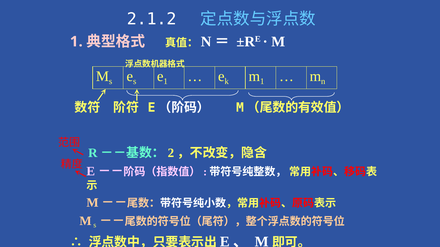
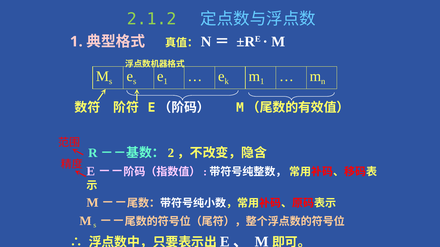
2.1.2 colour: white -> light green (152, 19)
